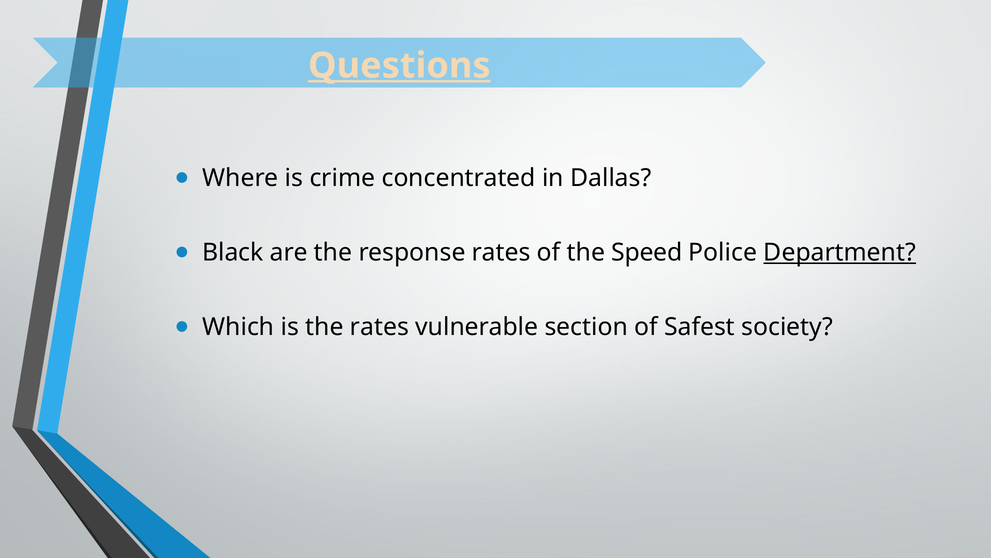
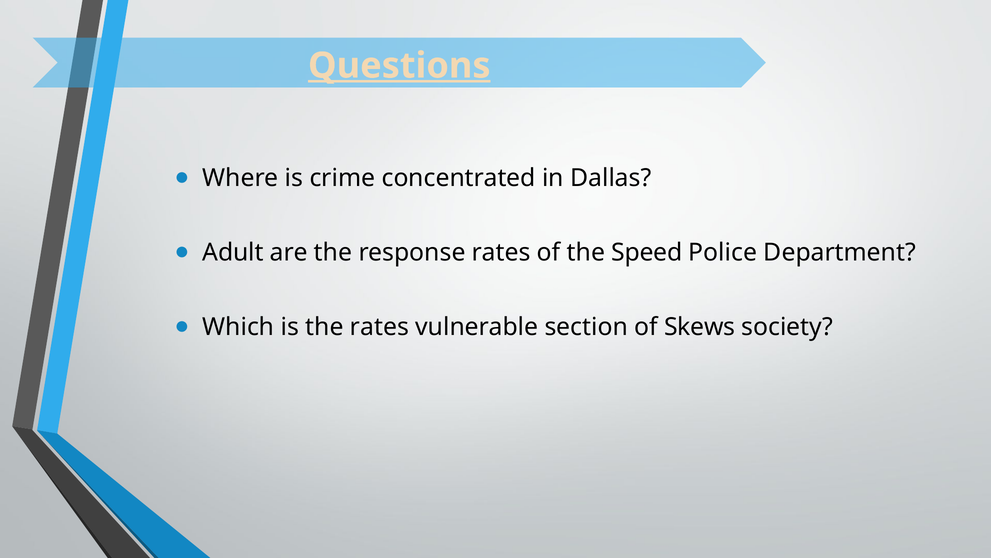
Black: Black -> Adult (233, 252)
Department underline: present -> none (840, 252)
Safest: Safest -> Skews (700, 327)
